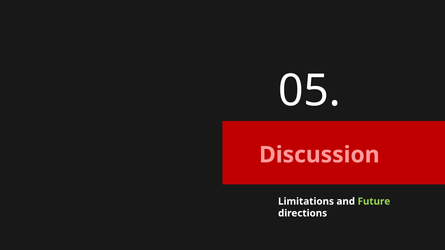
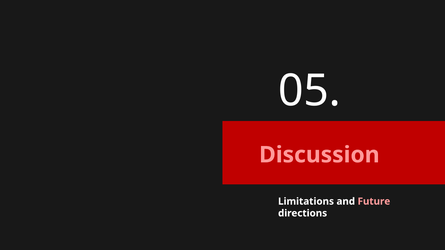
Future colour: light green -> pink (374, 202)
